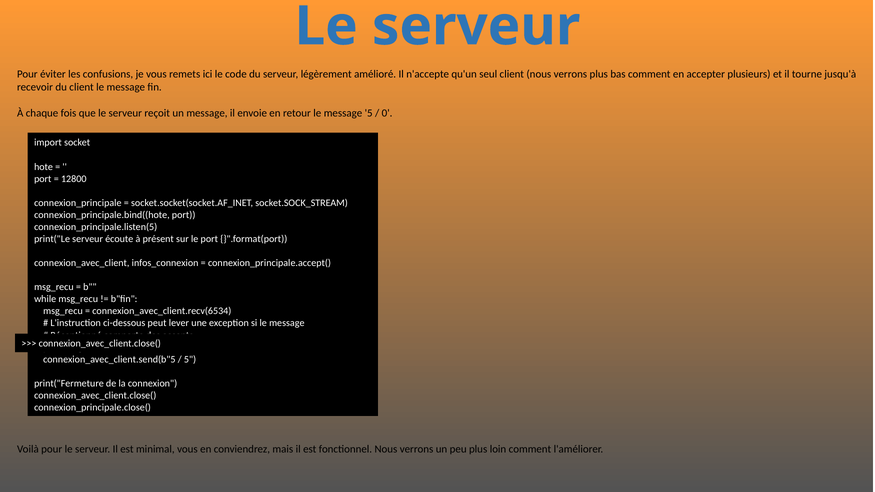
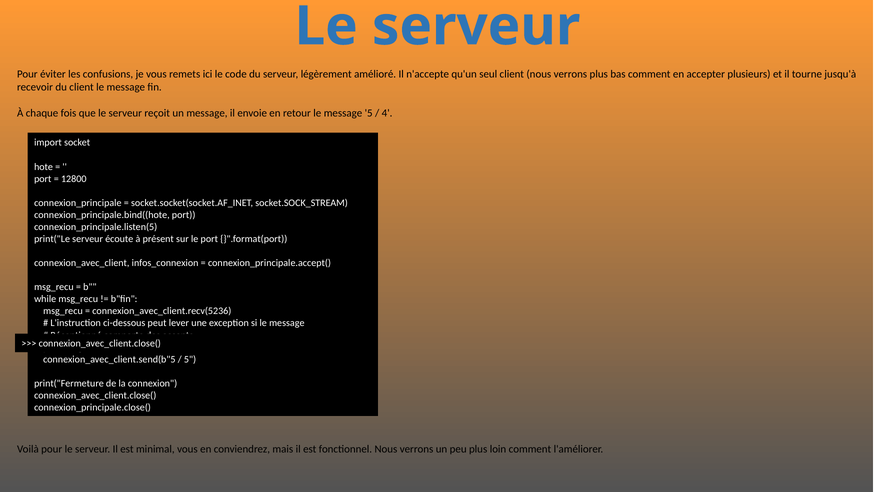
0: 0 -> 4 (387, 113)
connexion_avec_client.recv(6534: connexion_avec_client.recv(6534 -> connexion_avec_client.recv(5236 (162, 311)
